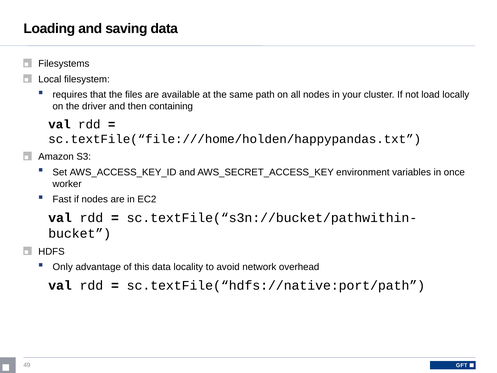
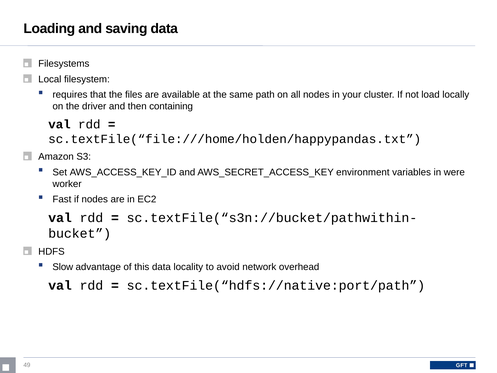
once: once -> were (454, 172)
Only: Only -> Slow (63, 267)
